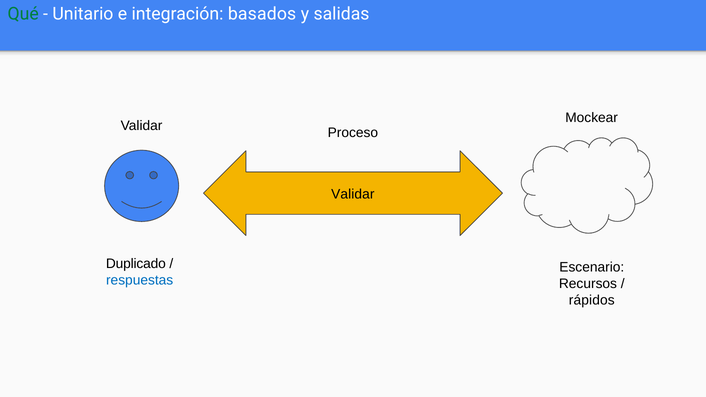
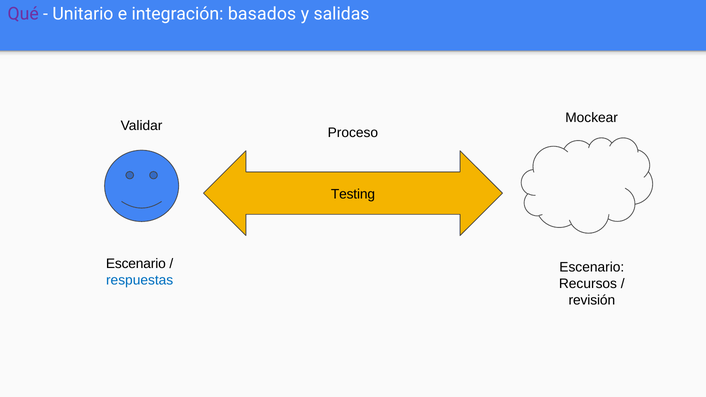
Qué colour: green -> purple (23, 14)
Validar: Validar -> Testing (353, 194)
Duplicado: Duplicado -> Escenario (136, 264)
rápidos: rápidos -> revisión (592, 300)
